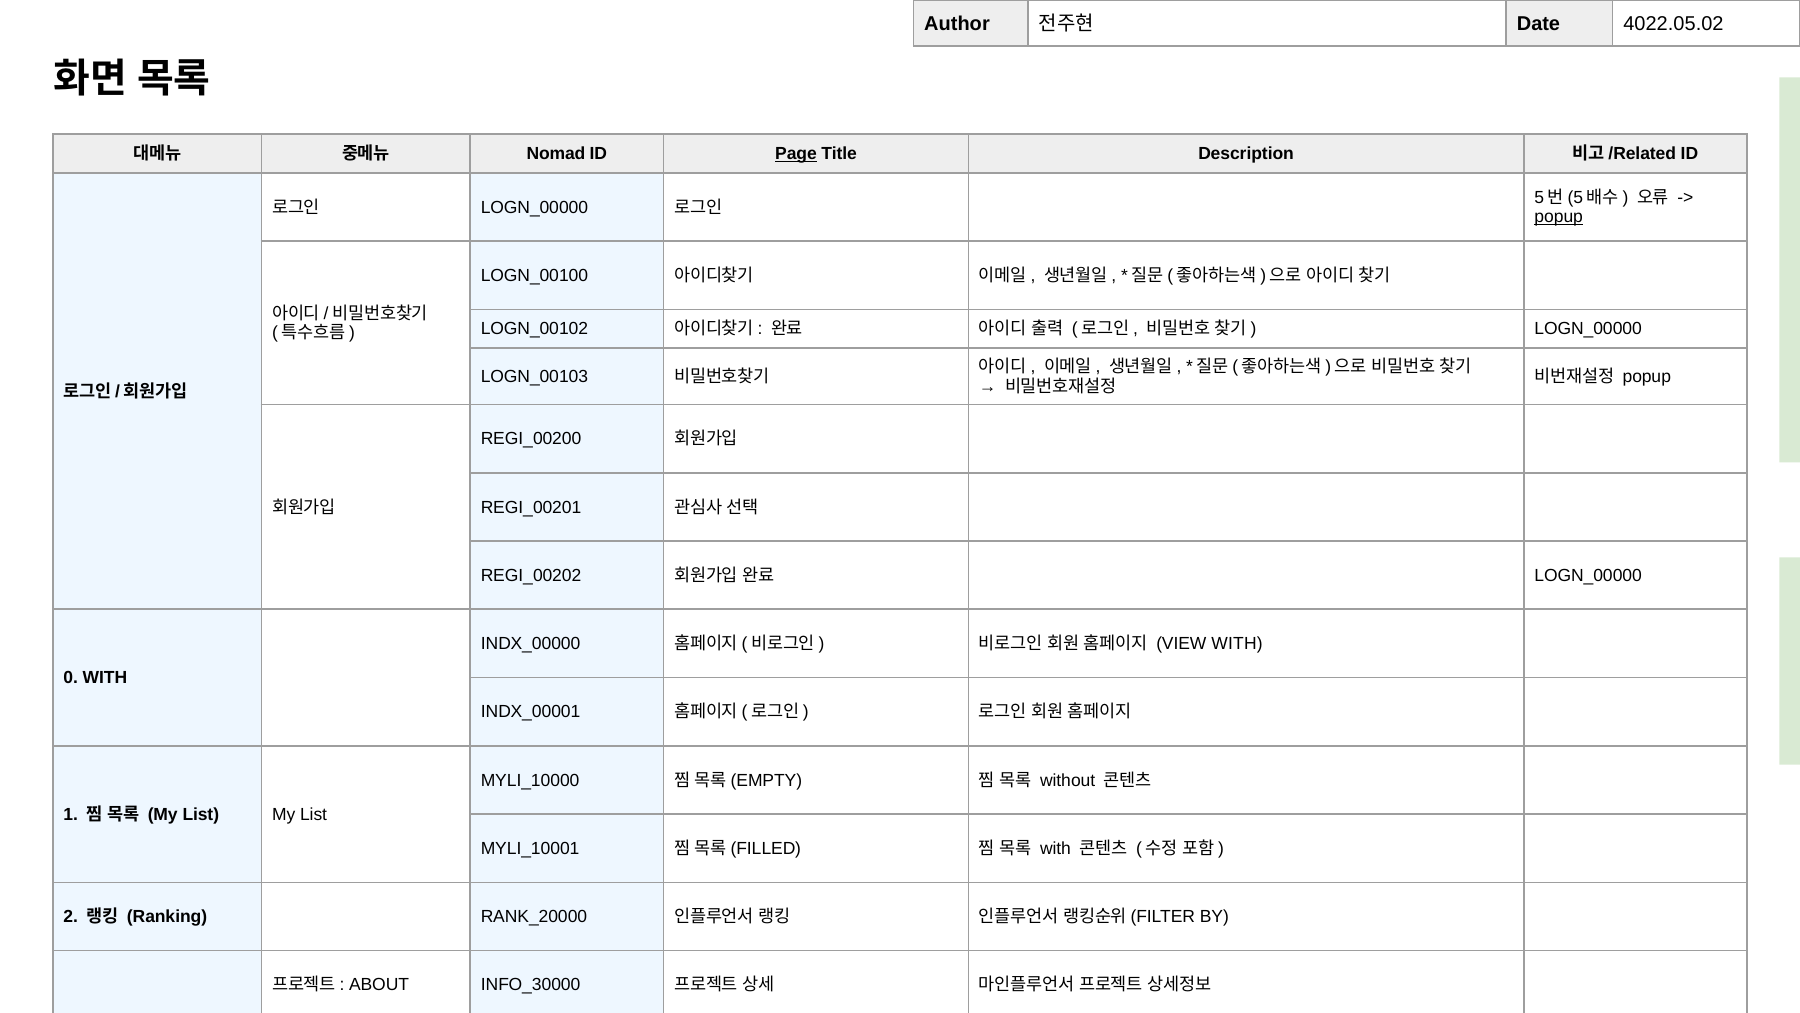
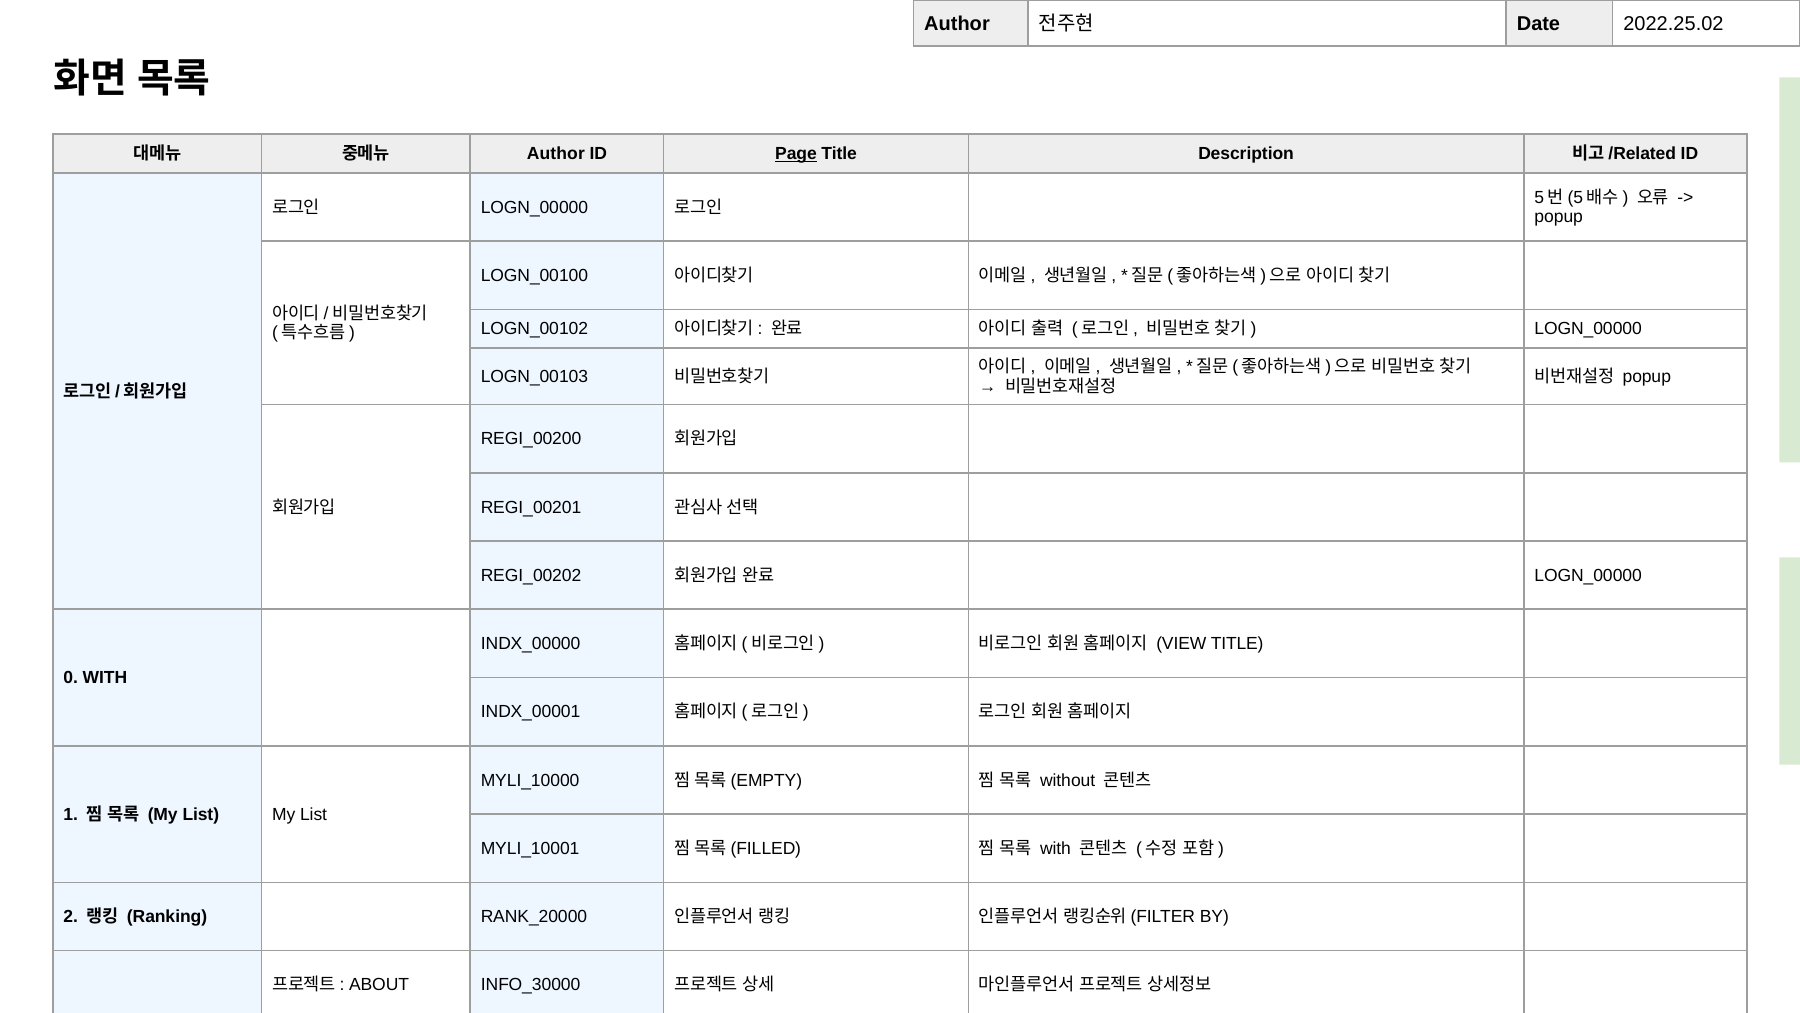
4022.05.02: 4022.05.02 -> 2022.25.02 (1673, 23)
Nomad: Nomad -> Author (556, 154)
popup underline: present -> none (1559, 217)
VIEW WITH: WITH -> TITLE (1237, 643)
